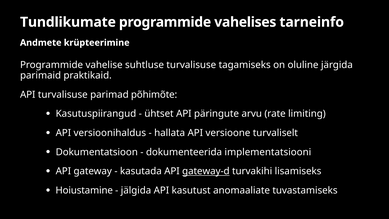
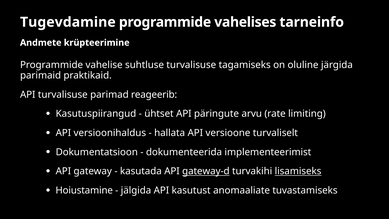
Tundlikumate: Tundlikumate -> Tugevdamine (68, 22)
põhimõte: põhimõte -> reageerib (154, 95)
implementatsiooni: implementatsiooni -> implementeerimist (268, 152)
lisamiseks underline: none -> present (298, 171)
